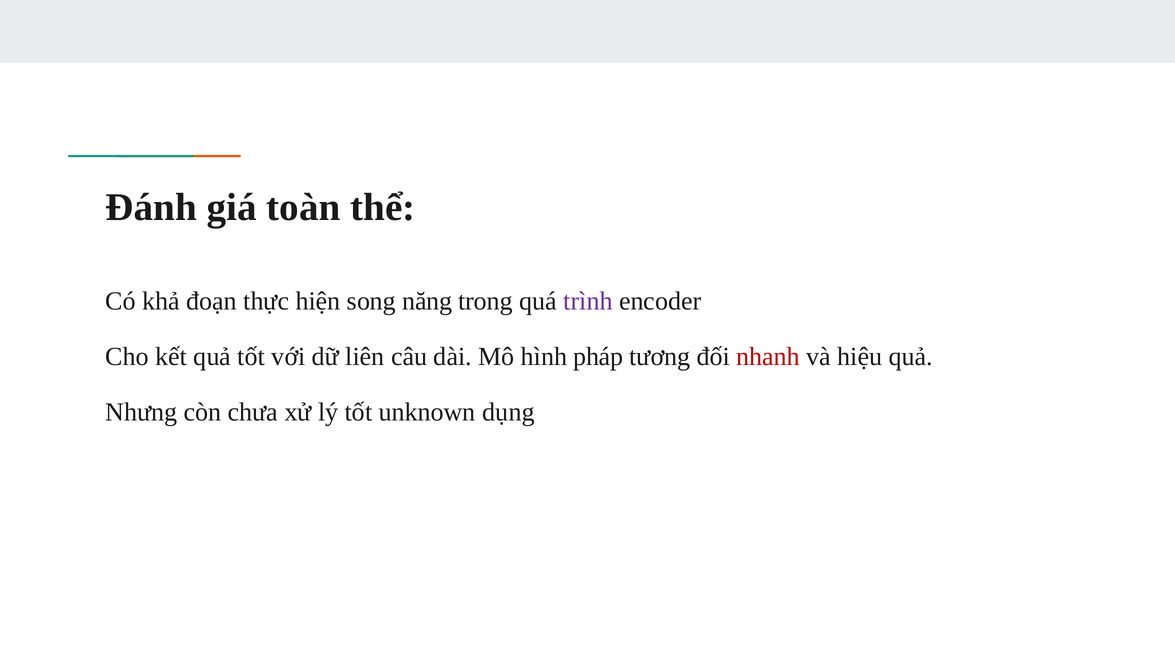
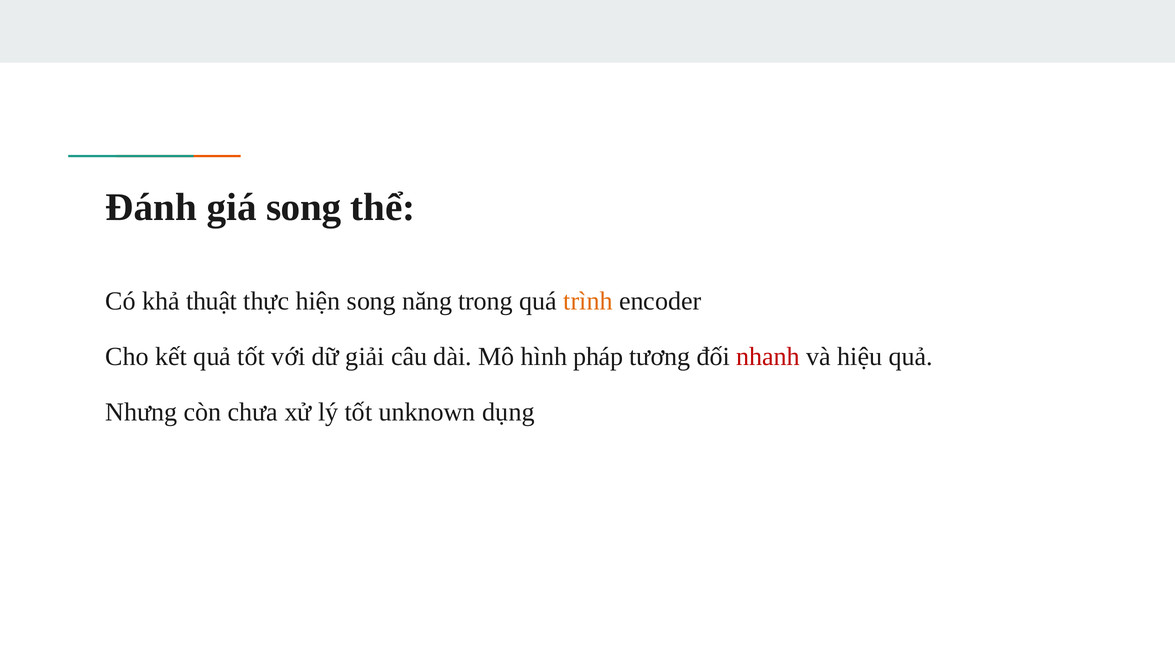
giá toàn: toàn -> song (304, 207)
đoạn: đoạn -> thuật (212, 301)
trình colour: purple -> orange (588, 301)
liên: liên -> giải (365, 357)
